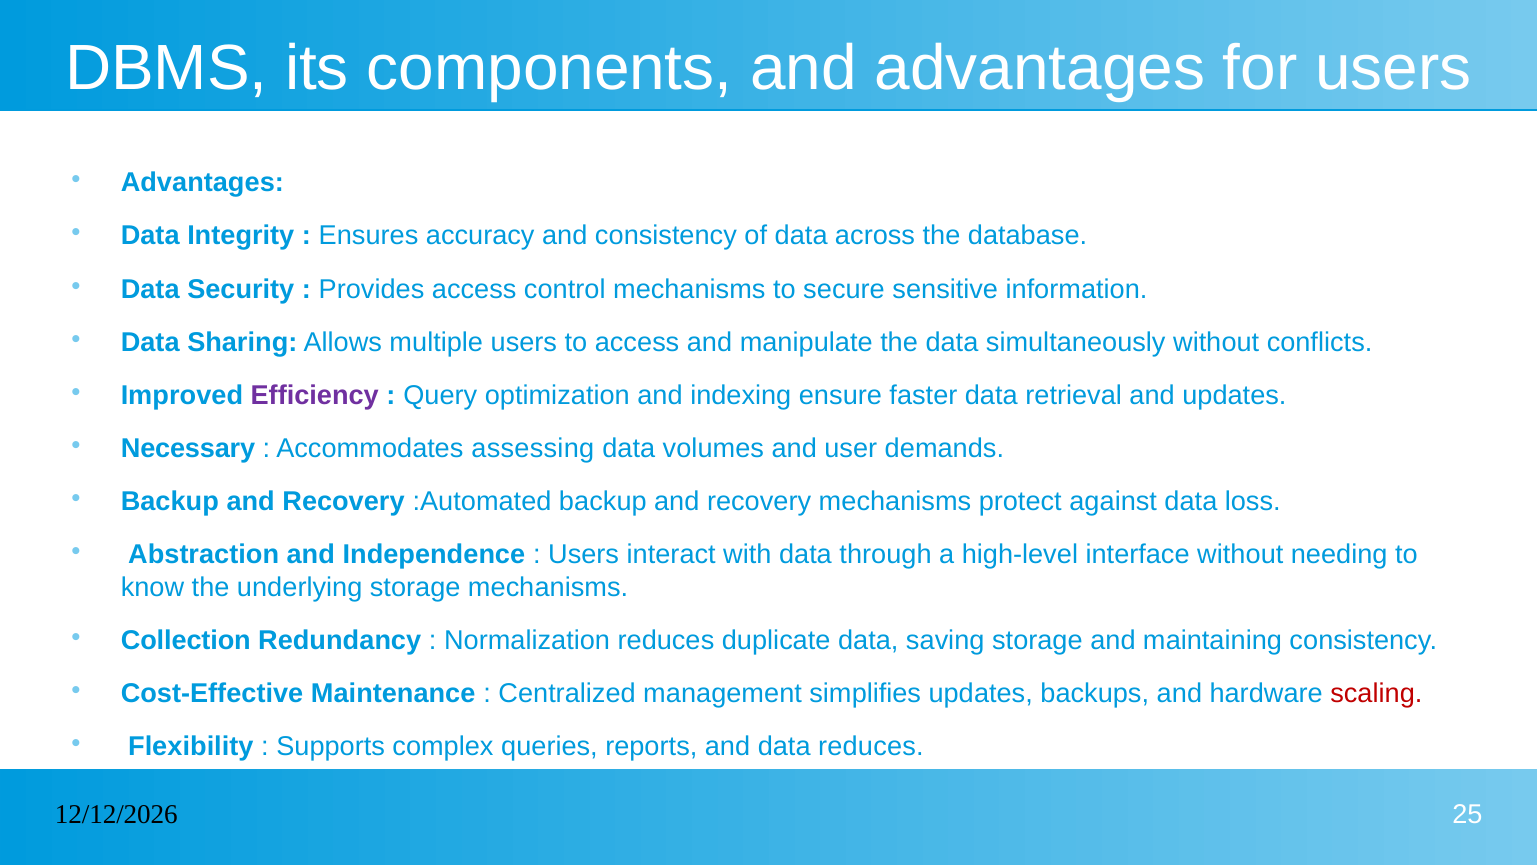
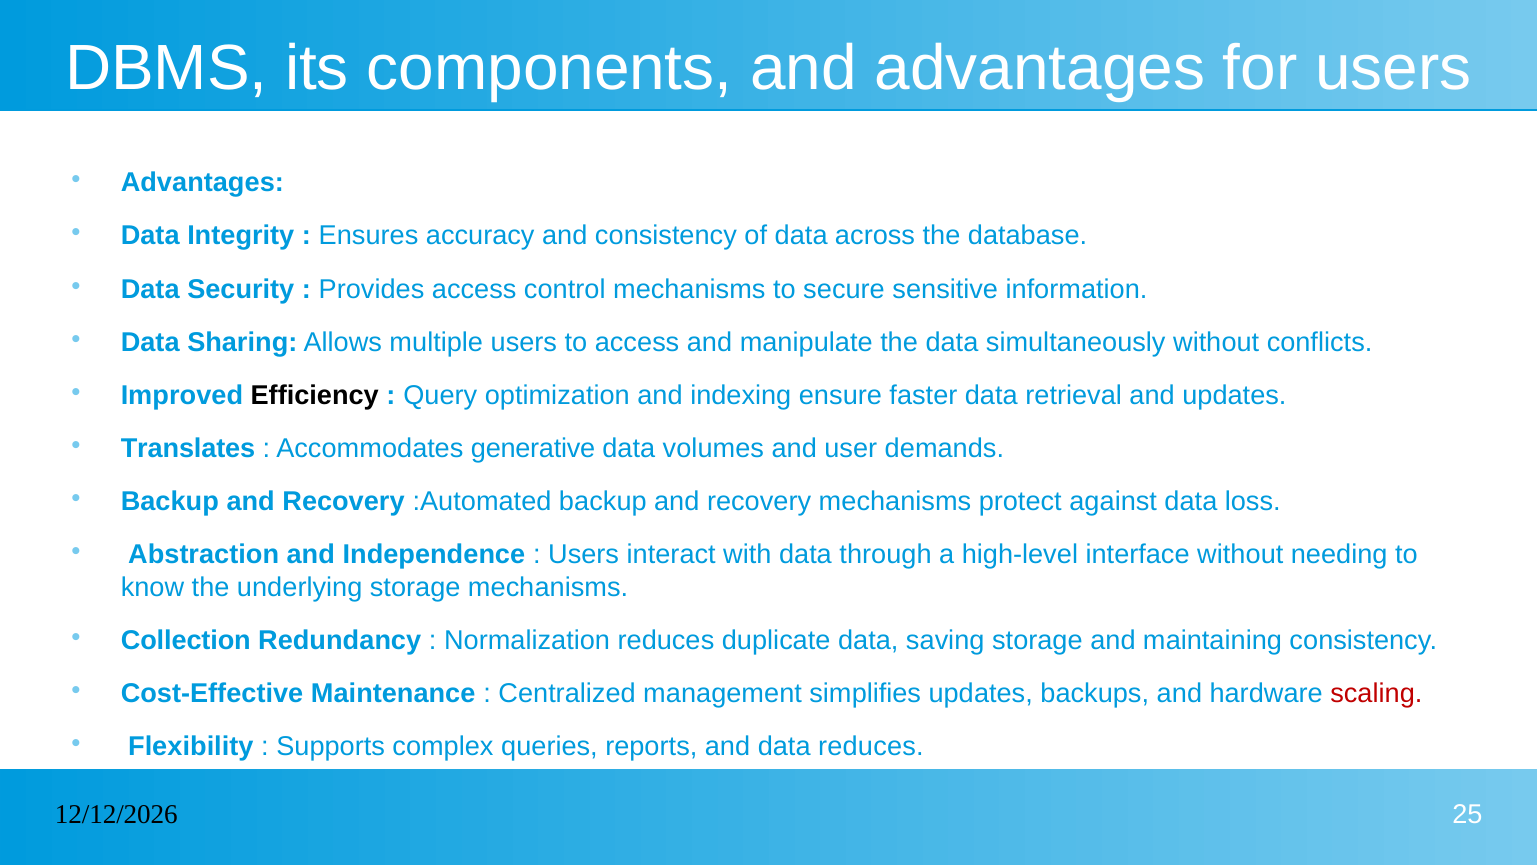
Efficiency colour: purple -> black (315, 395)
Necessary: Necessary -> Translates (188, 449)
assessing: assessing -> generative (533, 449)
